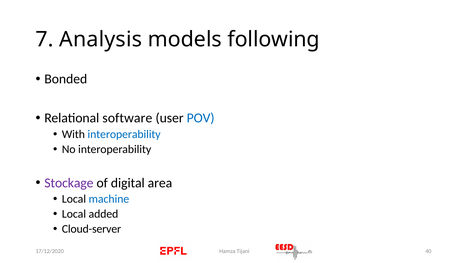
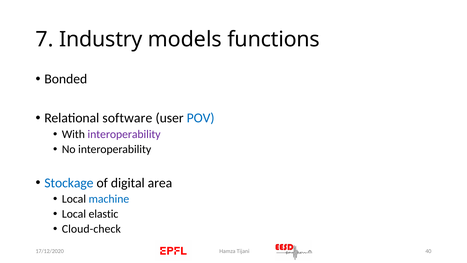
Analysis: Analysis -> Industry (101, 39)
following: following -> functions (274, 39)
interoperability colour: blue -> purple (124, 134)
Stockage colour: purple -> blue (69, 183)
added: added -> elastic (103, 214)
Cloud-server: Cloud-server -> Cloud-check (91, 229)
